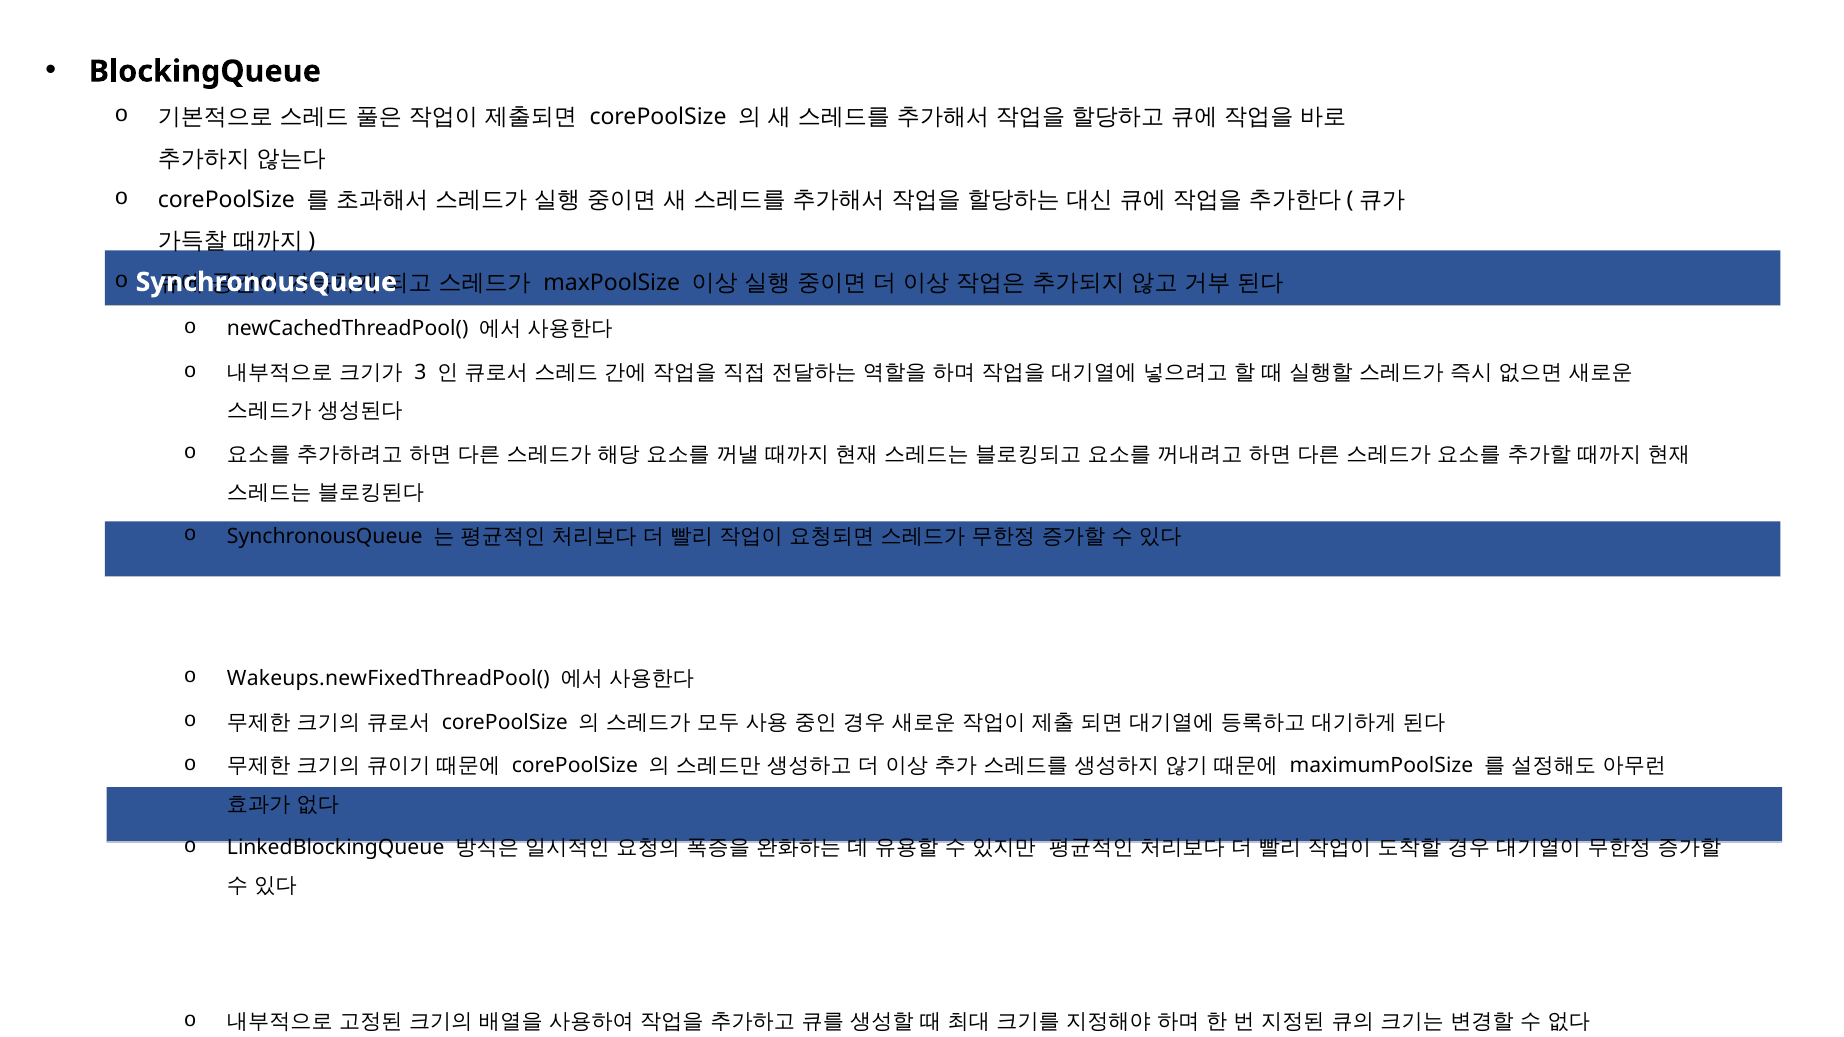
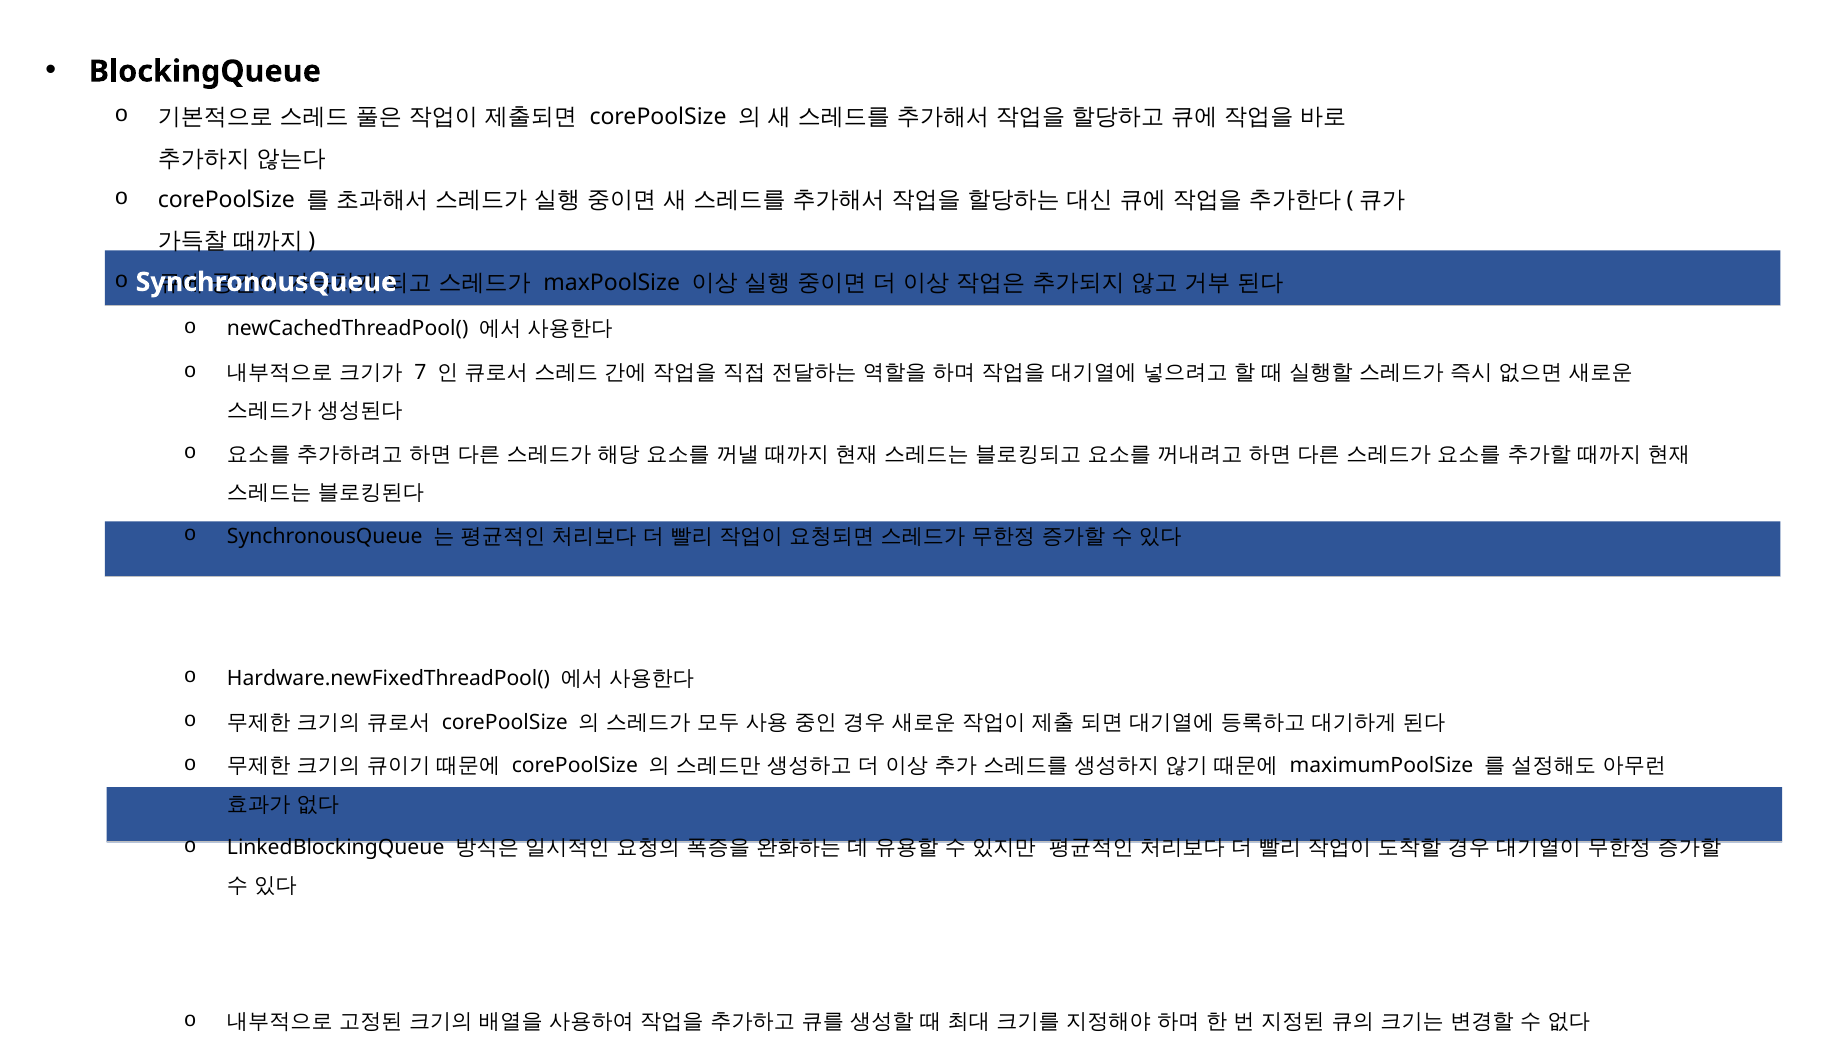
3: 3 -> 7 (420, 373)
Wakeups.newFixedThreadPool(: Wakeups.newFixedThreadPool( -> Hardware.newFixedThreadPool( (388, 679)
